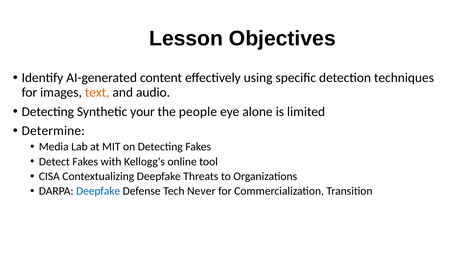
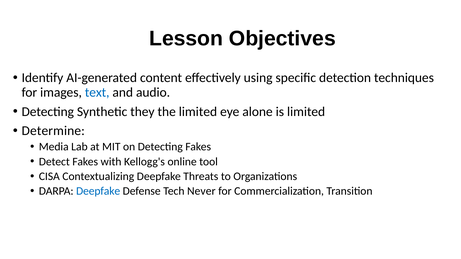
text colour: orange -> blue (97, 92)
your: your -> they (142, 112)
the people: people -> limited (198, 112)
